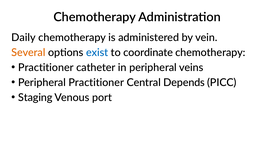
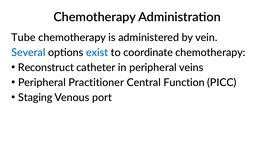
Daily: Daily -> Tube (23, 37)
Several colour: orange -> blue (28, 52)
Practitioner: Practitioner -> Reconstruct (46, 67)
Depends: Depends -> Function (184, 82)
